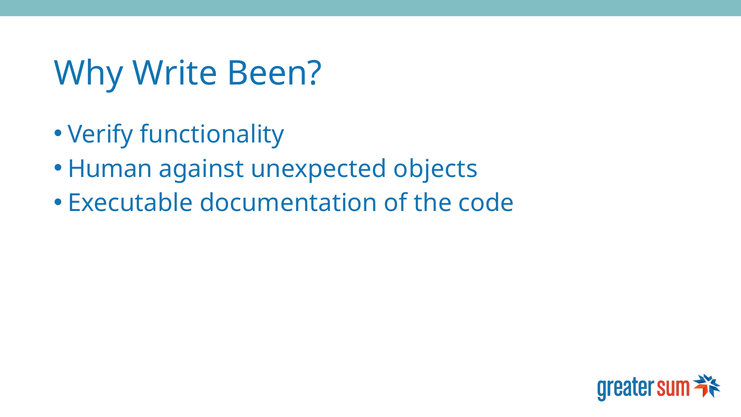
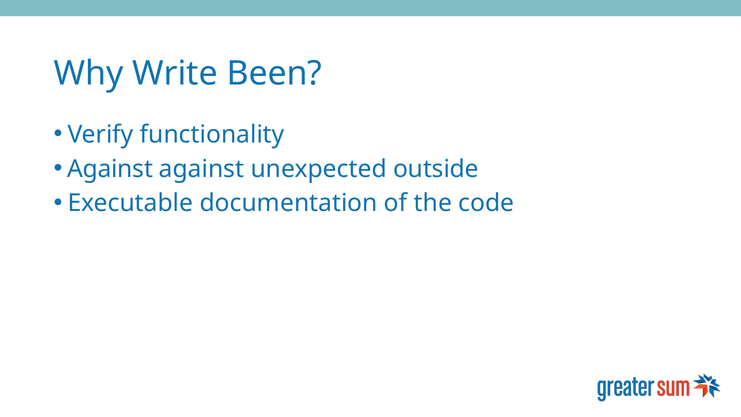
Human: Human -> Against (110, 169)
objects: objects -> outside (436, 169)
